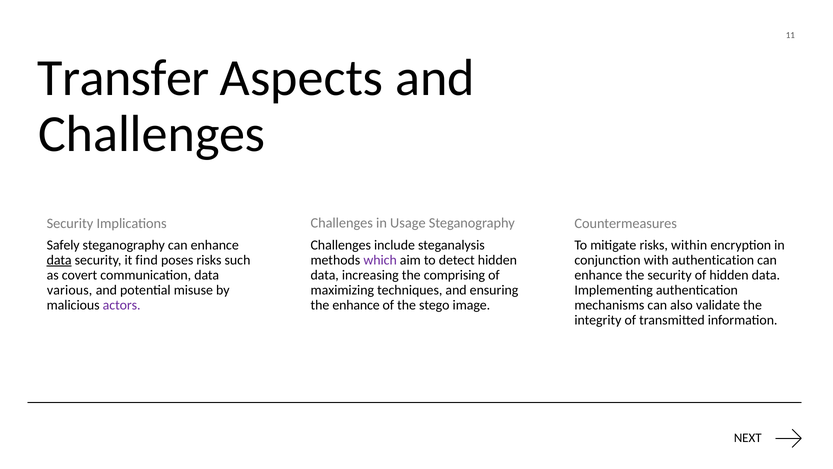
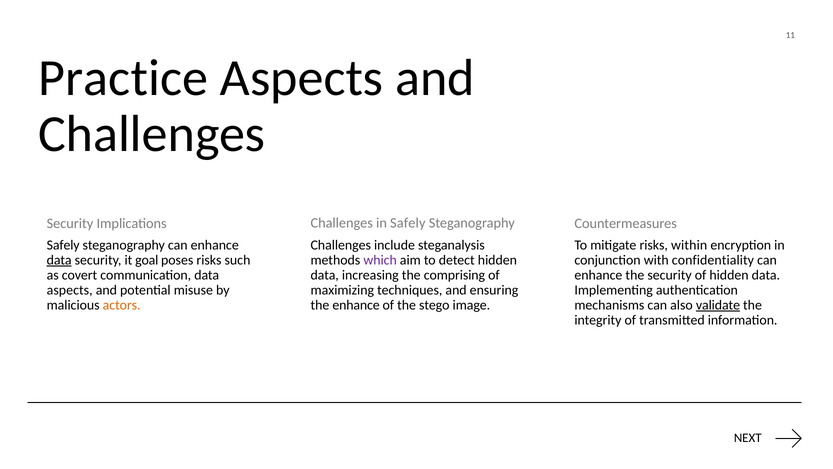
Transfer: Transfer -> Practice (123, 78)
in Usage: Usage -> Safely (408, 223)
find: find -> goal (147, 260)
with authentication: authentication -> confidentiality (713, 260)
various: various -> aspects (70, 290)
actors colour: purple -> orange (122, 305)
validate underline: none -> present (718, 305)
